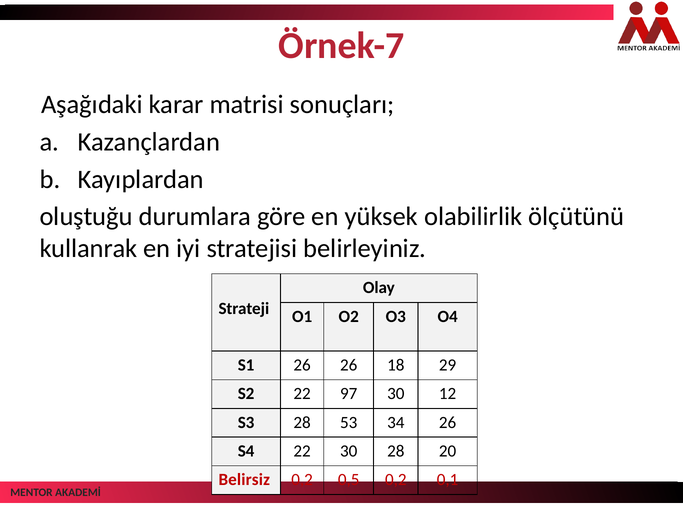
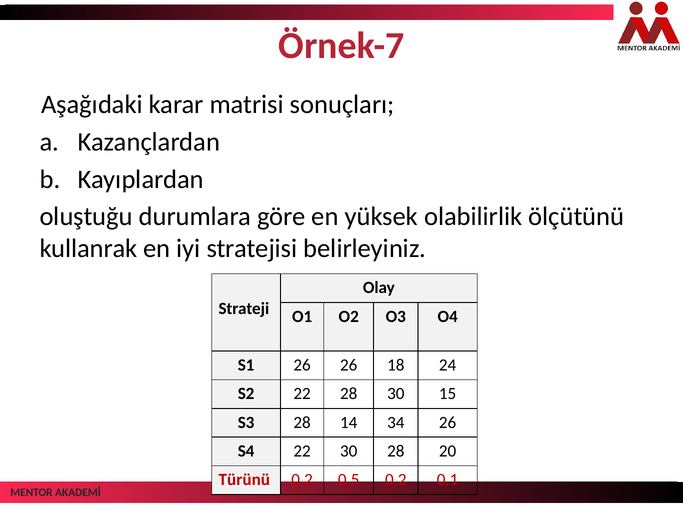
29: 29 -> 24 (448, 365)
22 97: 97 -> 28 (349, 393)
12: 12 -> 15 (448, 393)
53: 53 -> 14 (349, 422)
Belirsiz: Belirsiz -> Türünü (244, 479)
